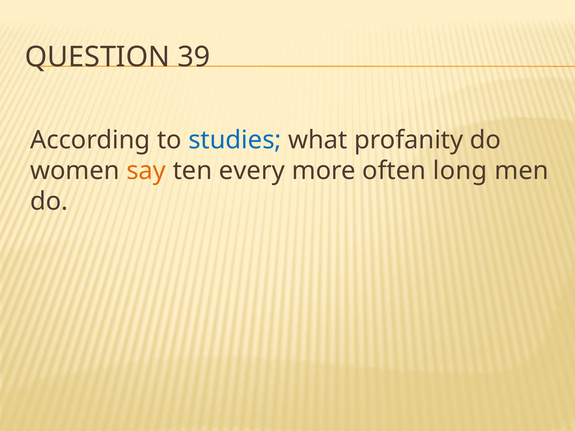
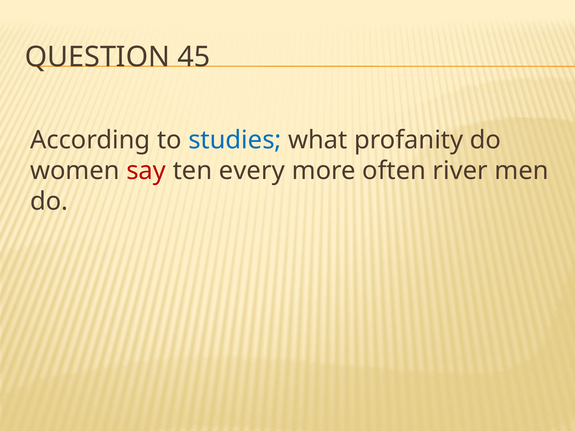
39: 39 -> 45 (194, 57)
say colour: orange -> red (146, 171)
long: long -> river (460, 171)
